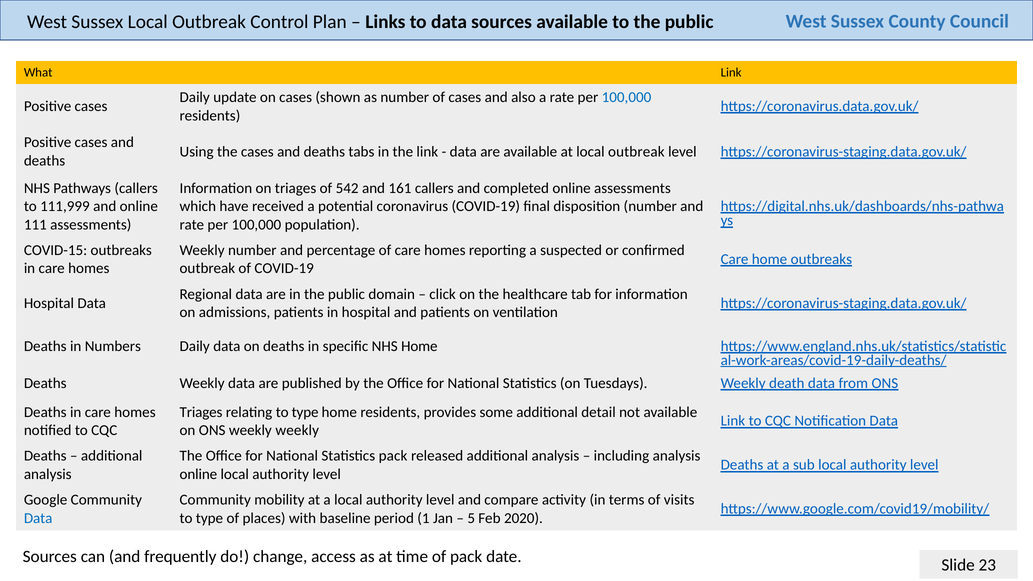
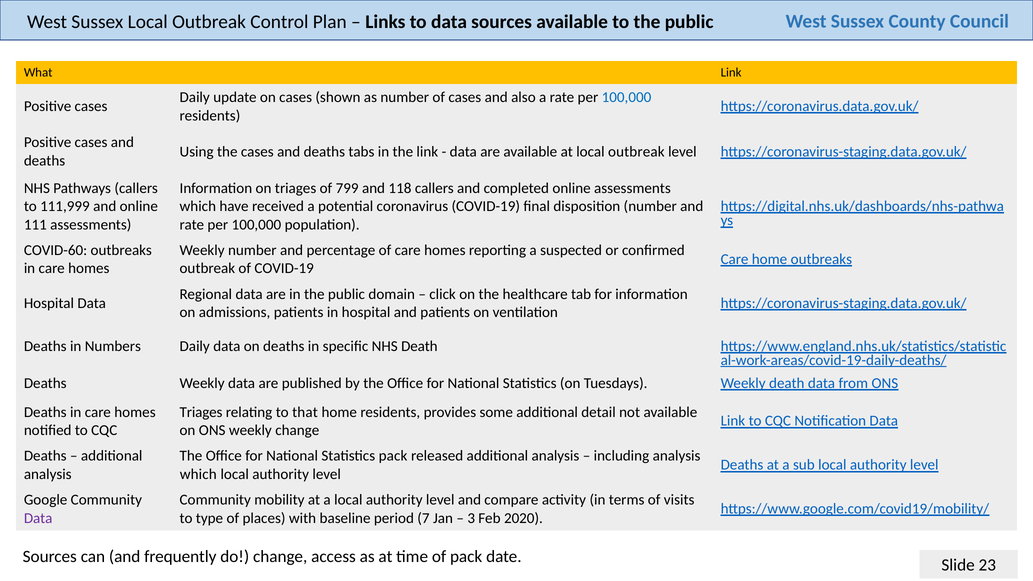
542: 542 -> 799 (347, 188)
161: 161 -> 118 (400, 188)
COVID-15: COVID-15 -> COVID-60 (56, 250)
NHS Home: Home -> Death (419, 346)
relating to type: type -> that (305, 412)
weekly weekly: weekly -> change (297, 430)
online: online -> which (198, 474)
Data colour: blue -> purple (38, 518)
1: 1 -> 7 (423, 518)
5: 5 -> 3 (471, 518)
